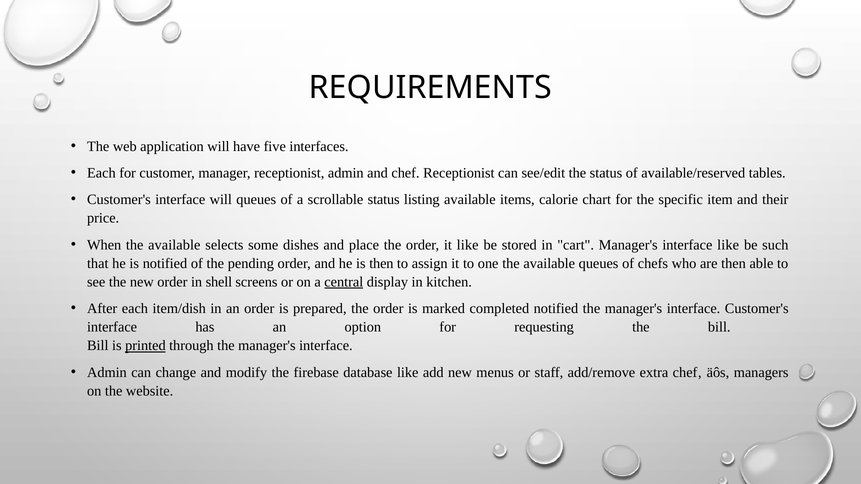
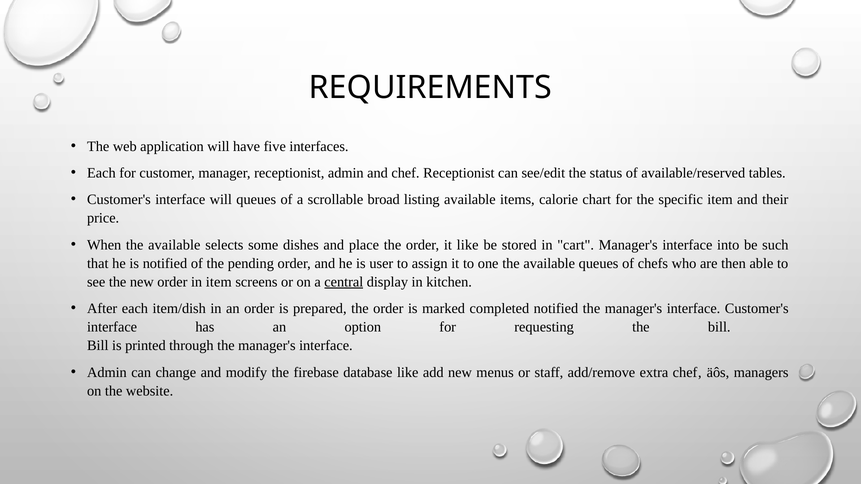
scrollable status: status -> broad (384, 200)
interface like: like -> into (728, 245)
is then: then -> user (381, 264)
in shell: shell -> item (219, 282)
printed underline: present -> none (145, 346)
